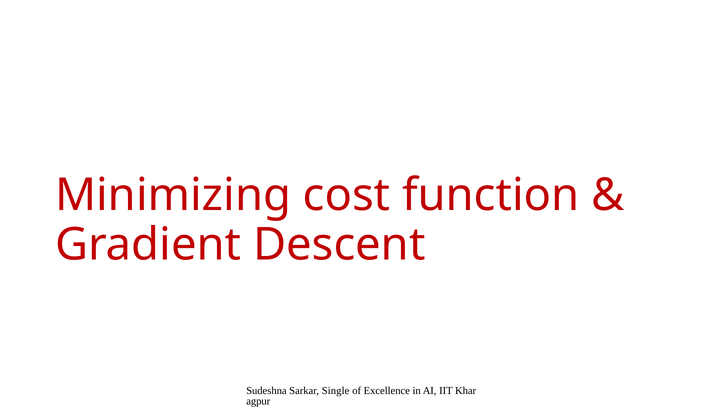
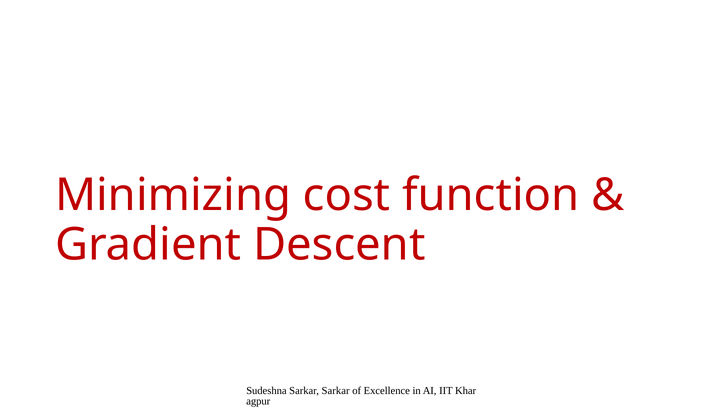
Sarkar Single: Single -> Sarkar (336, 391)
